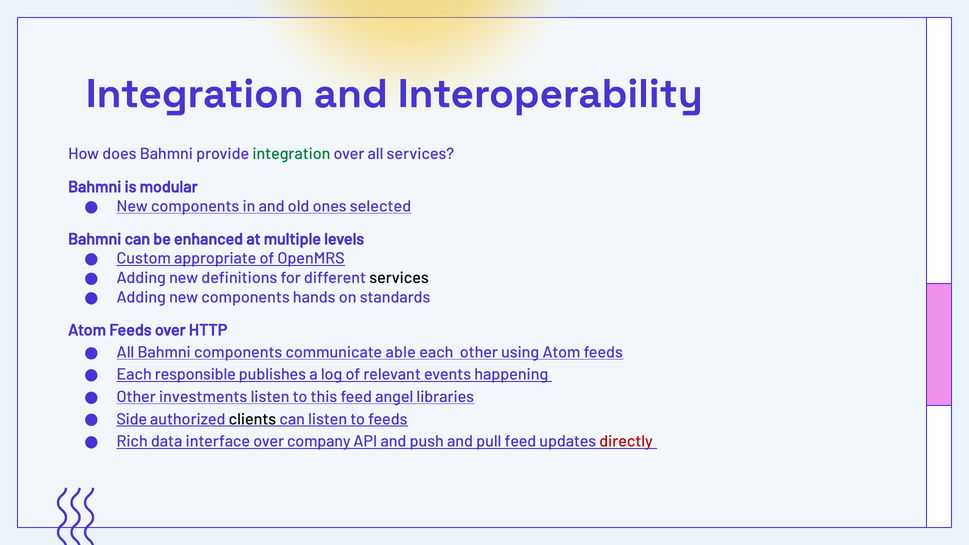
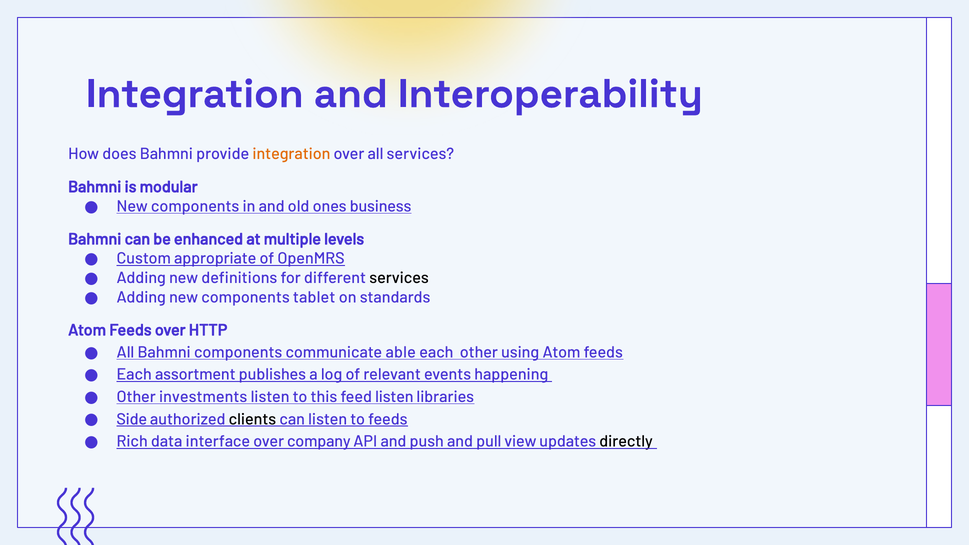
integration colour: green -> orange (291, 154)
selected: selected -> business (381, 206)
hands: hands -> tablet (314, 297)
responsible: responsible -> assortment (195, 375)
feed angel: angel -> listen (394, 397)
pull feed: feed -> view (520, 442)
directly colour: red -> black (626, 442)
